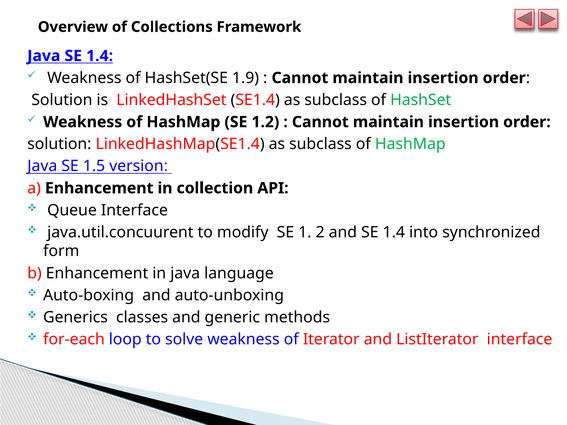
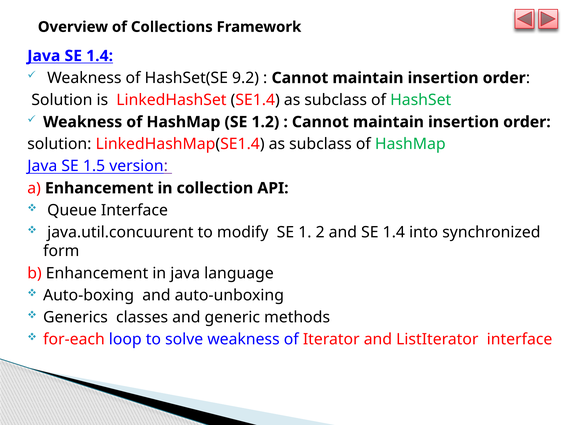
1.9: 1.9 -> 9.2 (246, 78)
